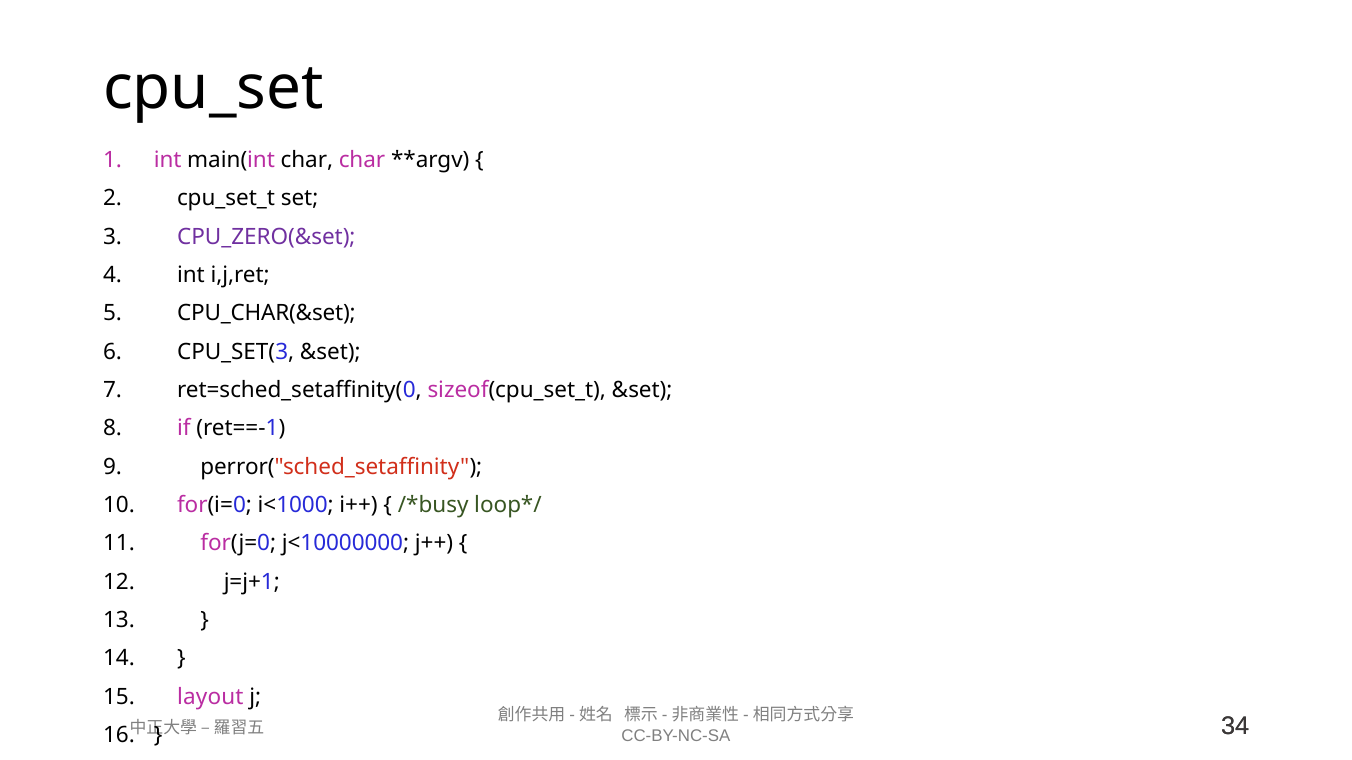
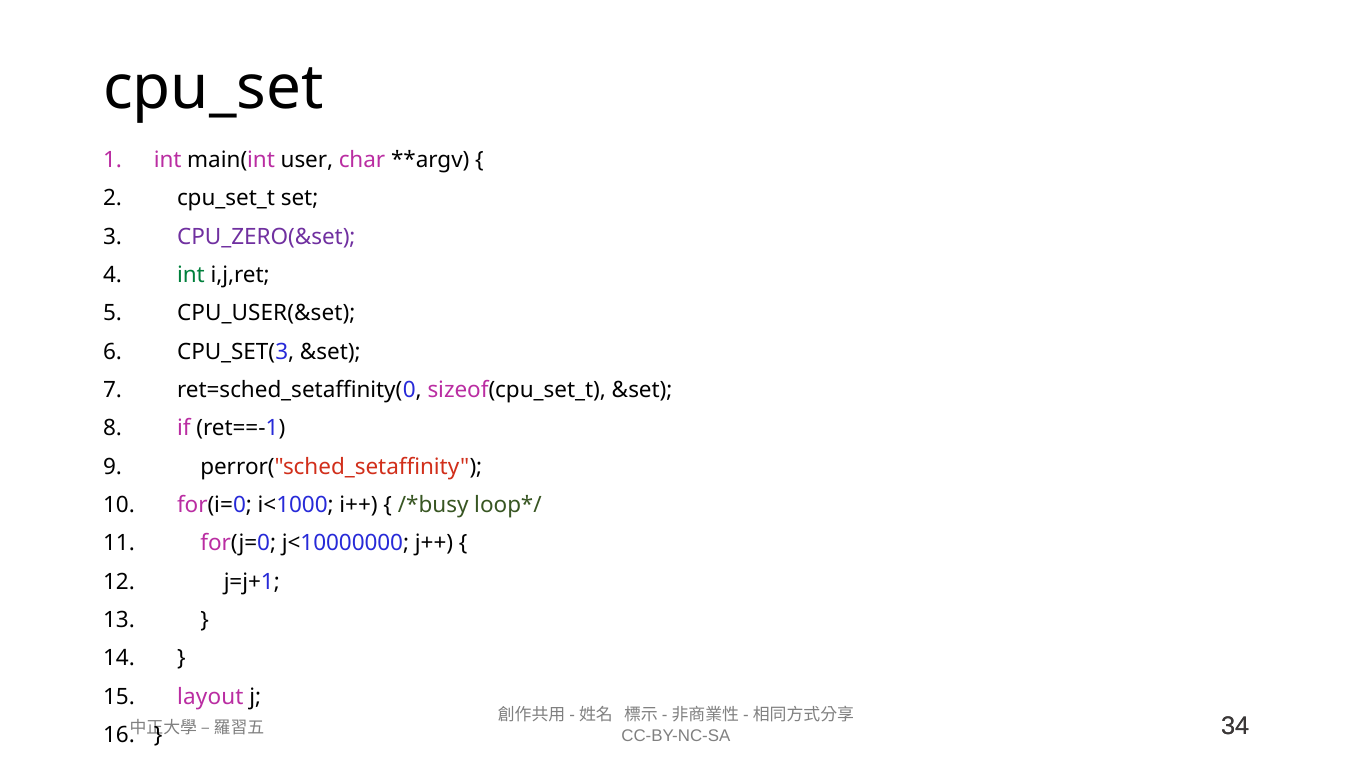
main(int char: char -> user (307, 160)
int colour: black -> green (191, 275)
CPU_CHAR(&set: CPU_CHAR(&set -> CPU_USER(&set (266, 314)
